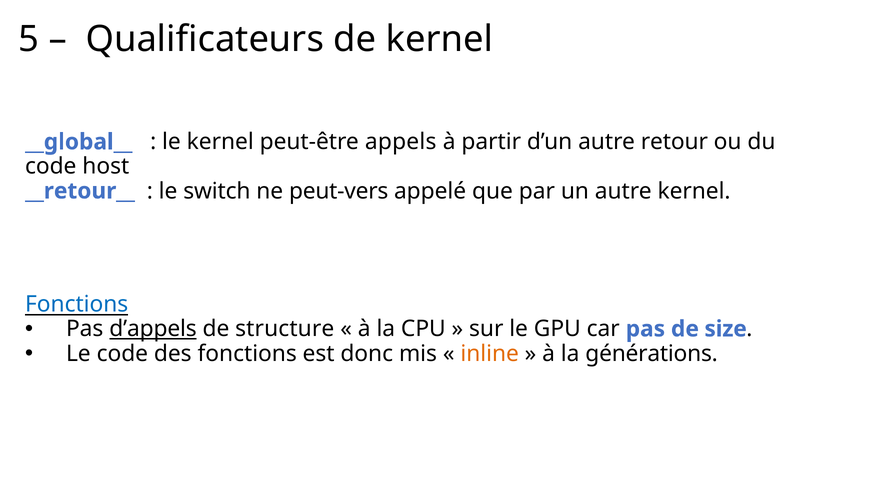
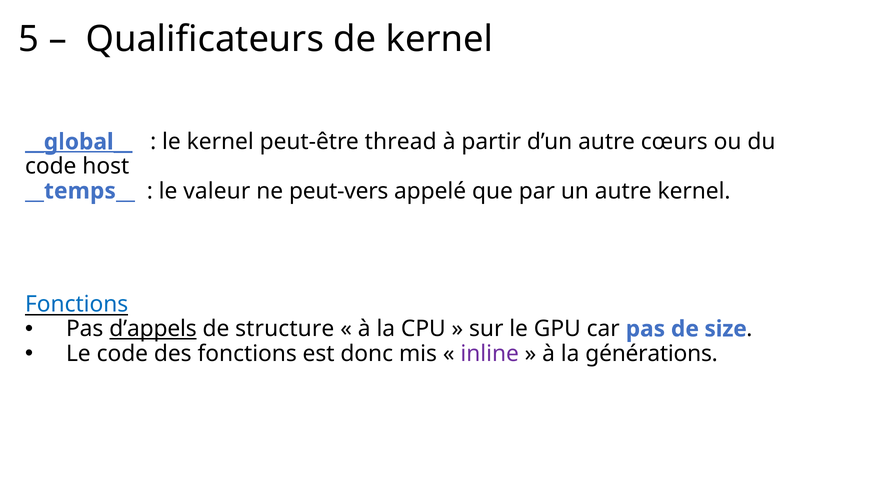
__global__ underline: none -> present (79, 142)
appels: appels -> thread (401, 142)
retour: retour -> cœurs (674, 142)
__retour__: __retour__ -> __temps__ (80, 191)
switch: switch -> valeur (217, 191)
inline colour: orange -> purple (490, 353)
